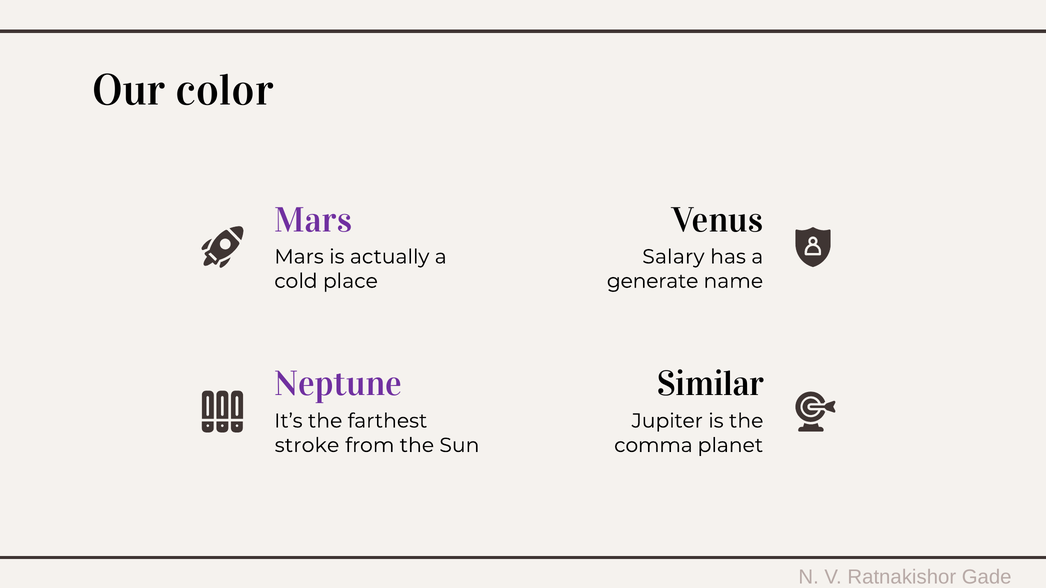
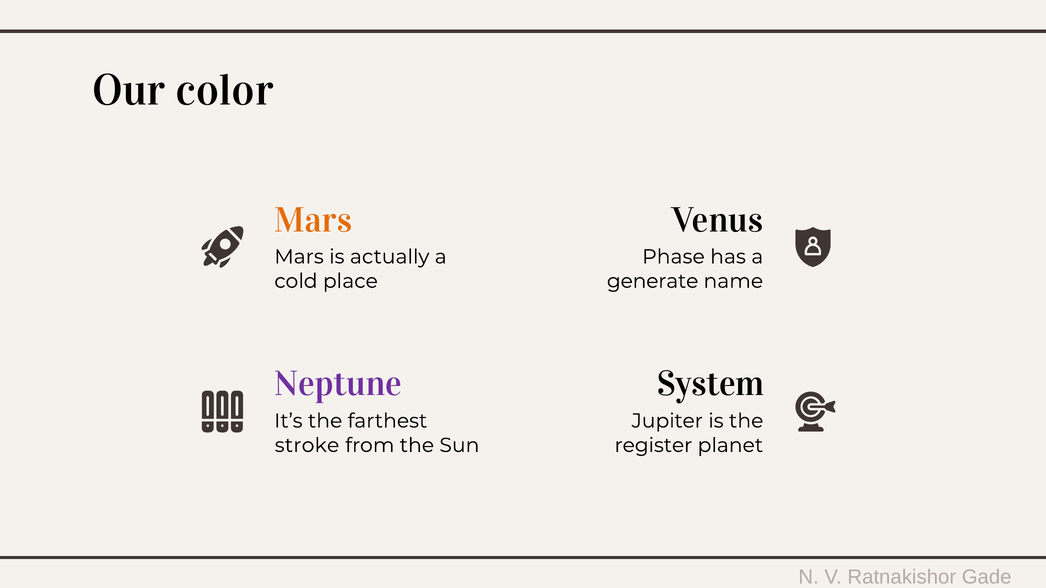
Mars colour: purple -> orange (313, 221)
Salary: Salary -> Phase (673, 257)
Similar: Similar -> System (710, 384)
comma: comma -> register (653, 446)
